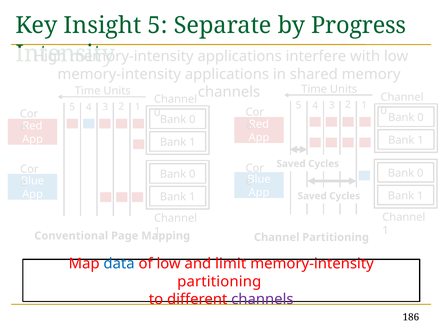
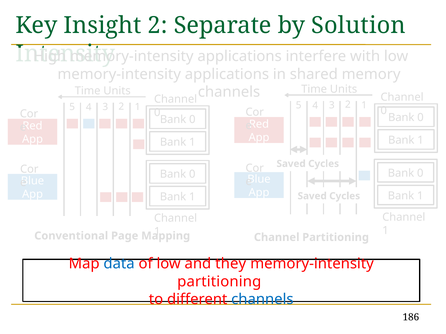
Insight 5: 5 -> 2 (158, 25)
Progress: Progress -> Solution (358, 25)
limit: limit -> they (231, 264)
channels colour: purple -> blue (262, 300)
